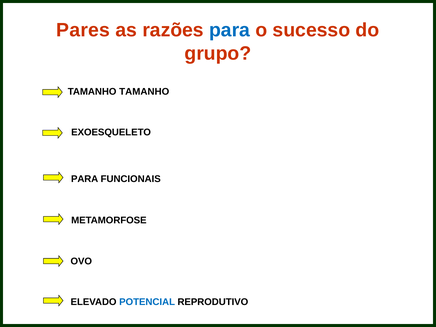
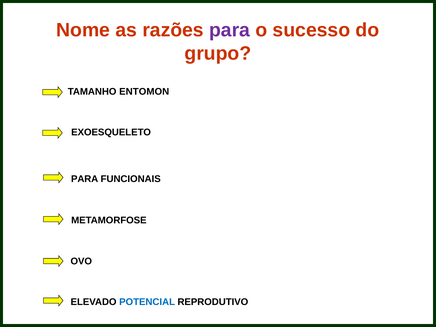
Pares: Pares -> Nome (83, 30)
para colour: blue -> purple (230, 30)
TAMANHO TAMANHO: TAMANHO -> ENTOMON (144, 92)
